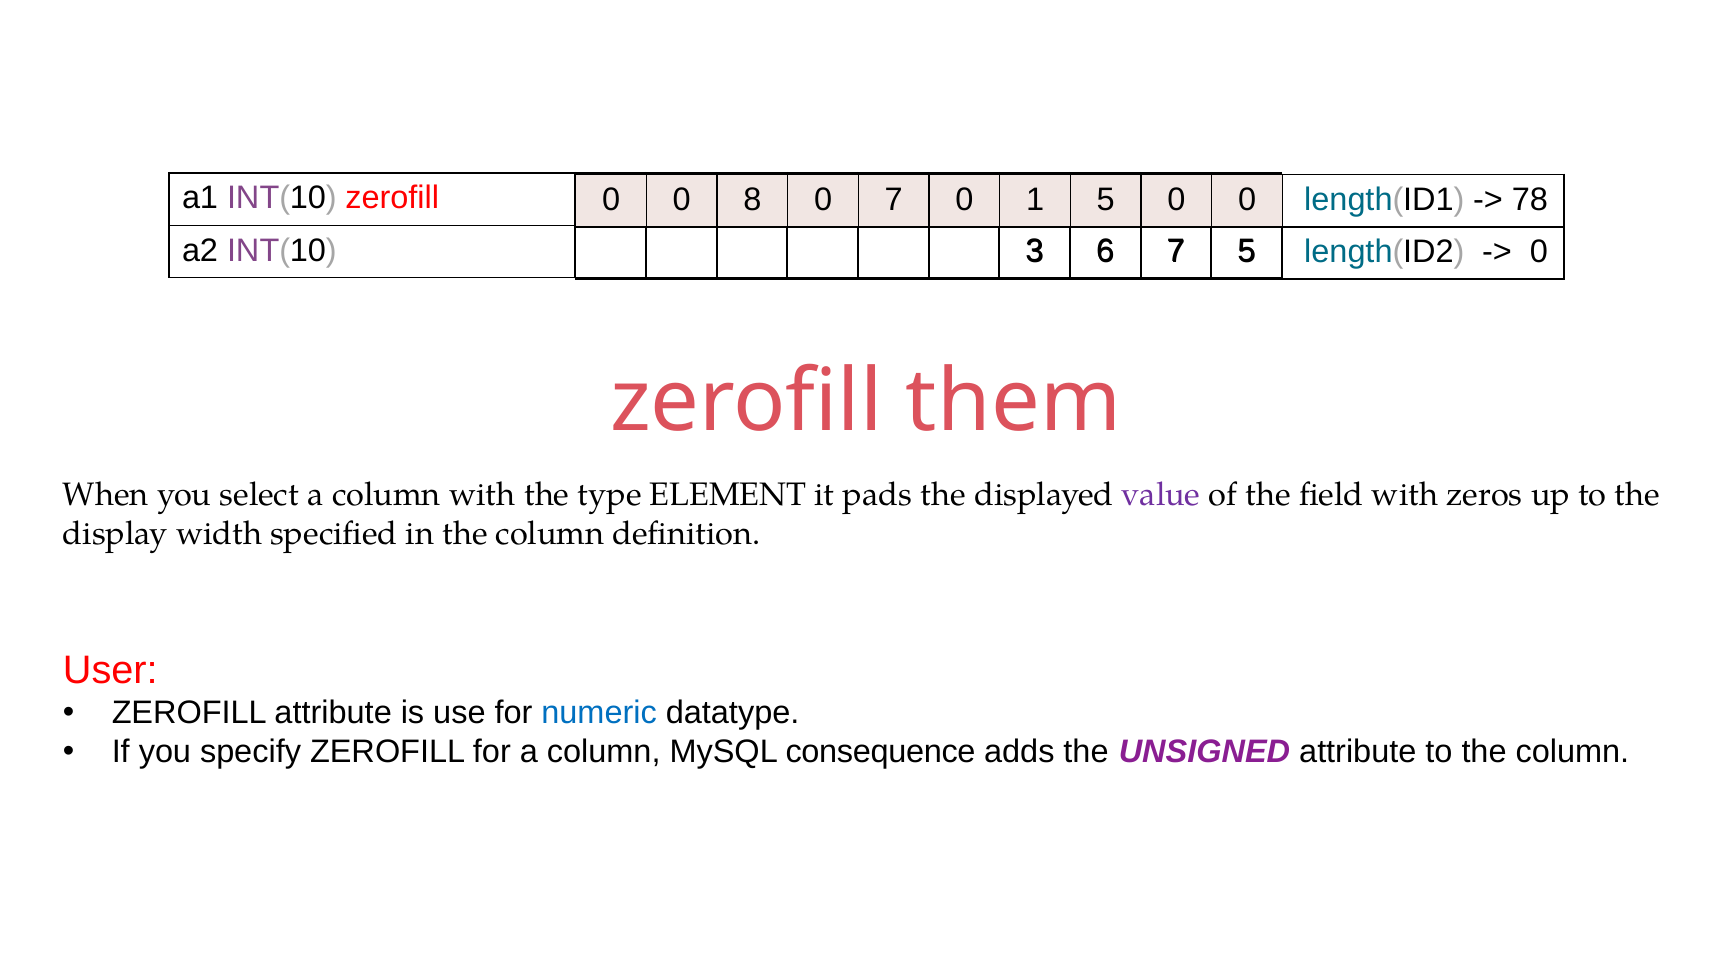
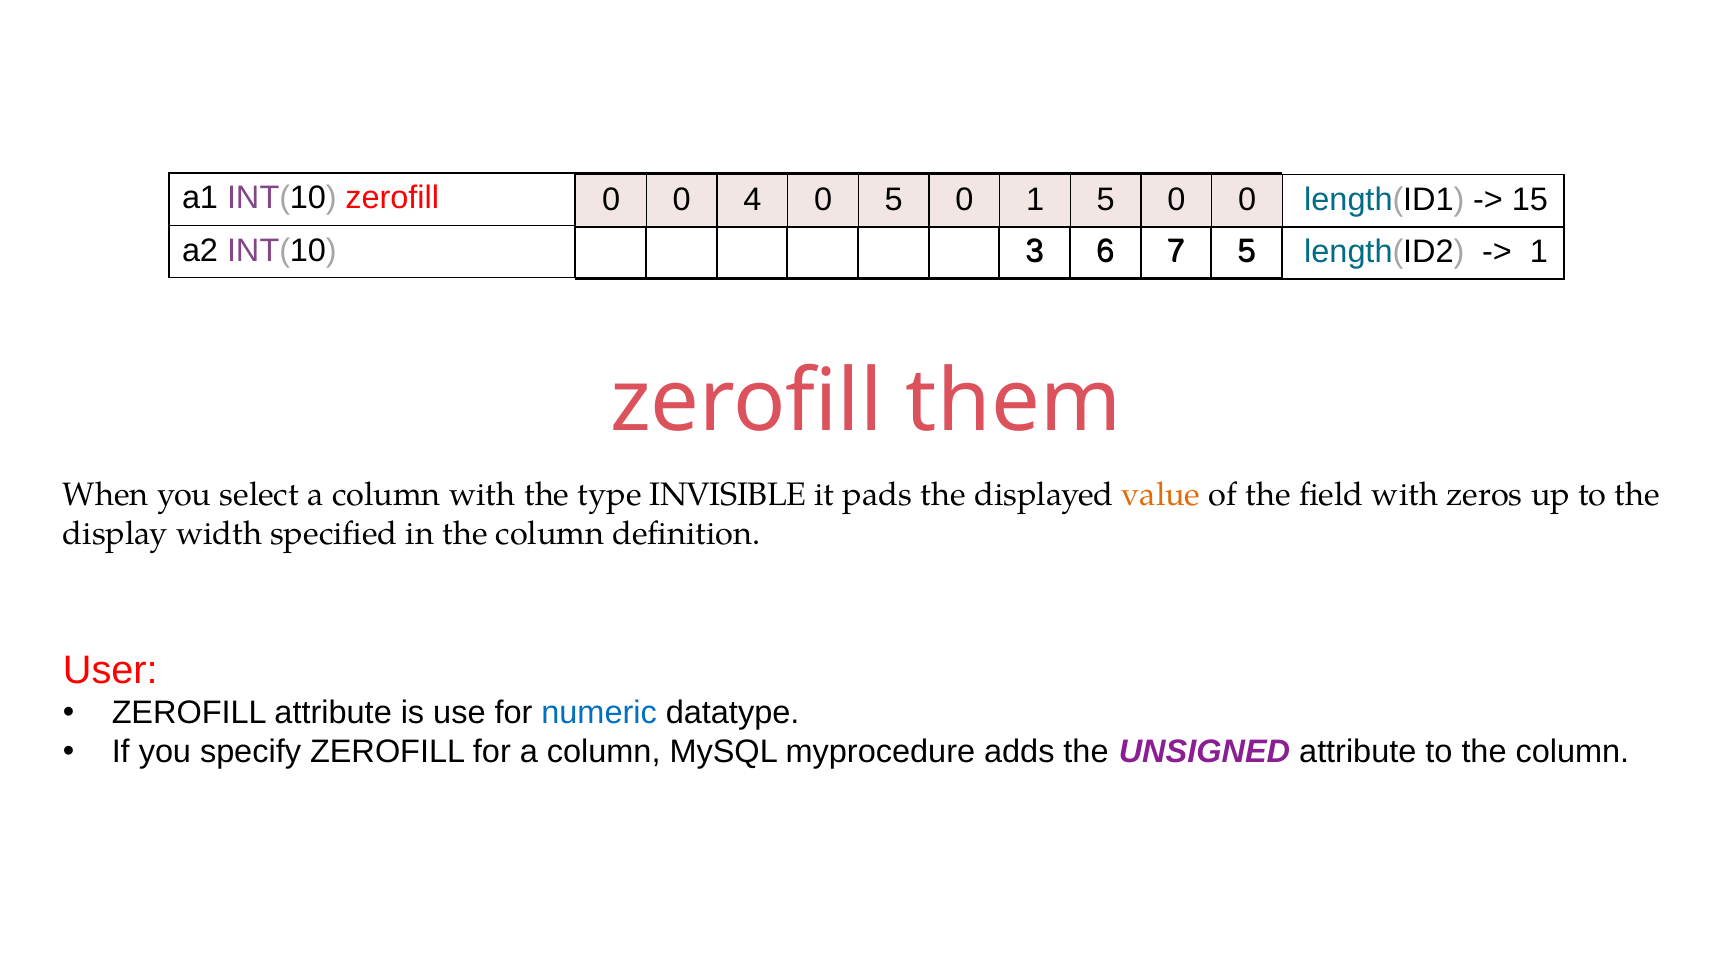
8: 8 -> 4 (752, 199)
0 7: 7 -> 5 (894, 199)
78: 78 -> 15 (1530, 199)
0: 0 -> 1 (1539, 252)
ELEMENT: ELEMENT -> INVISIBLE (728, 495)
value colour: purple -> orange (1161, 495)
consequence: consequence -> myprocedure (880, 752)
